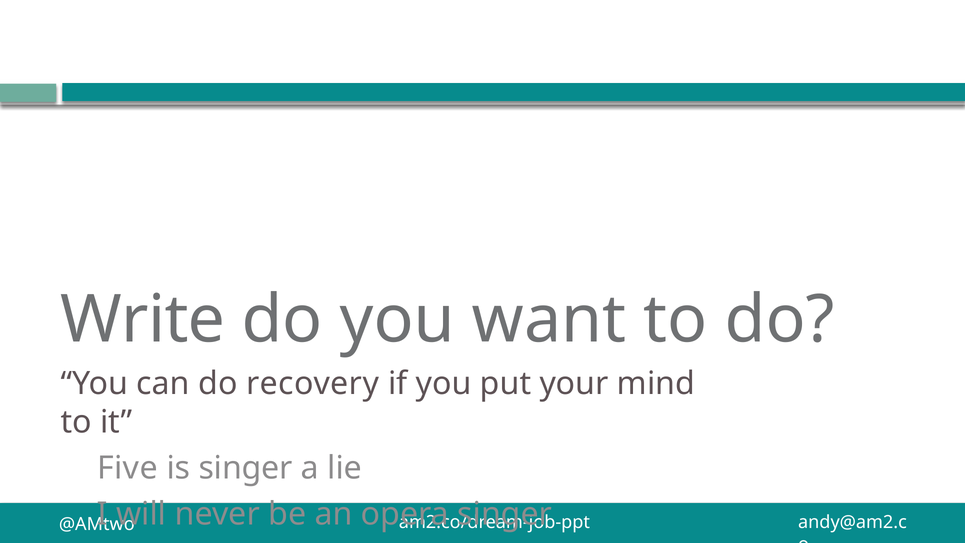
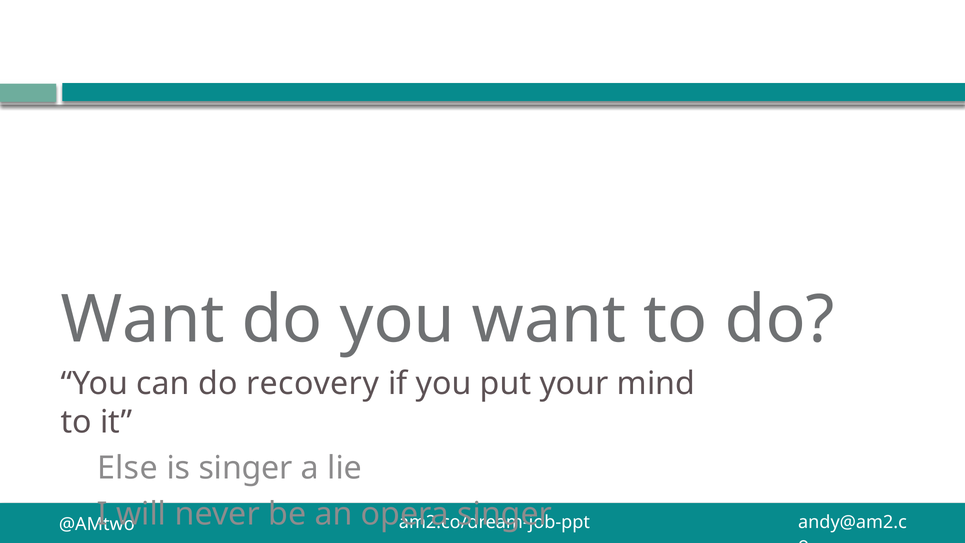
Write: Write -> Want (143, 320)
Five: Five -> Else (127, 468)
